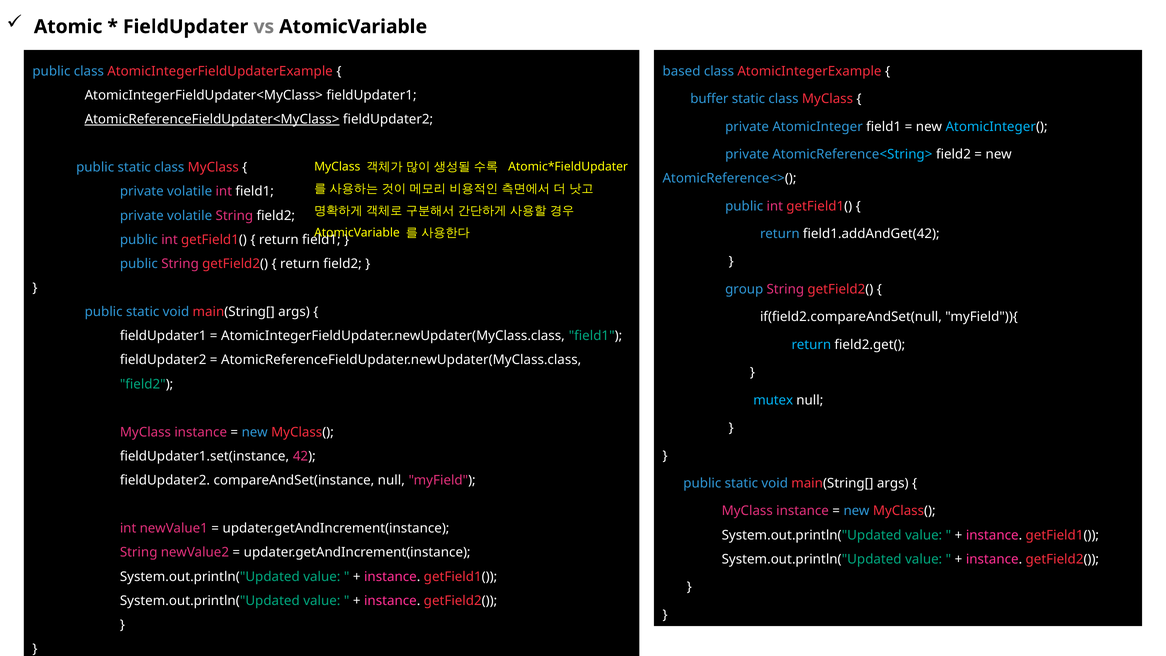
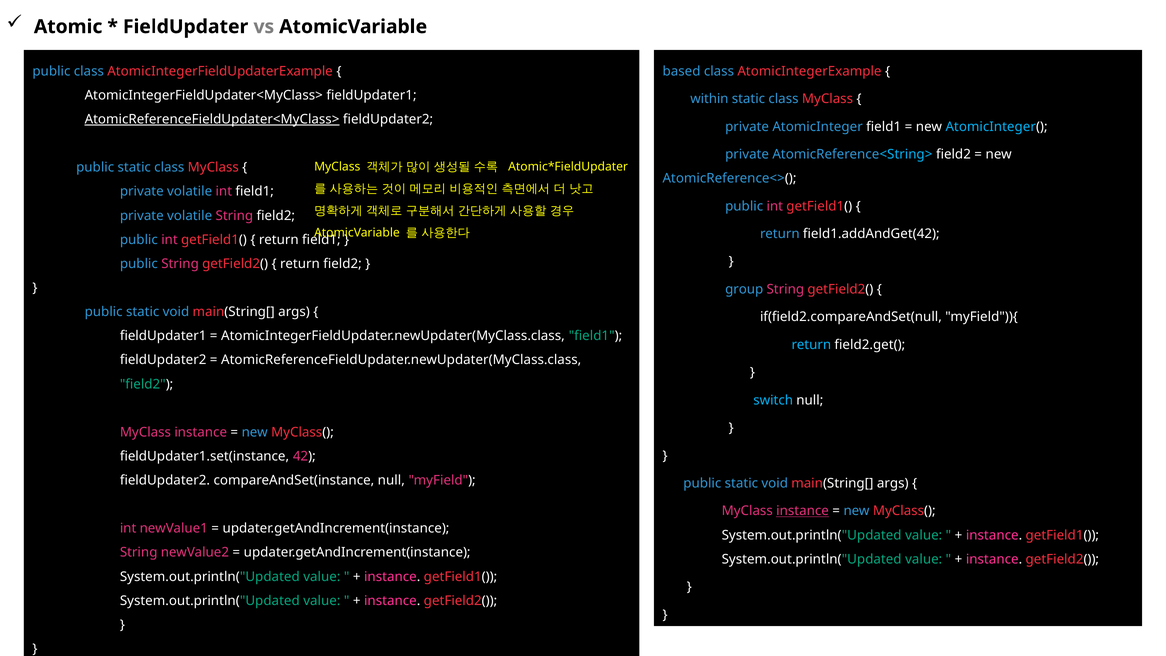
buffer: buffer -> within (709, 99)
mutex: mutex -> switch (773, 400)
instance underline: none -> present (803, 511)
